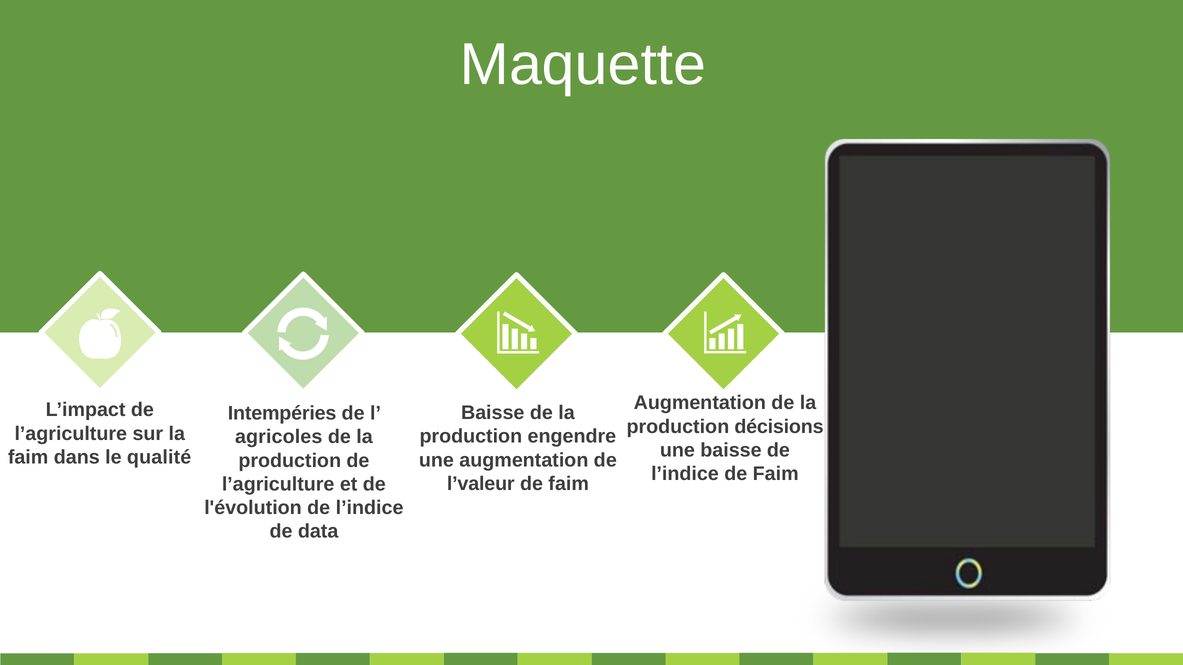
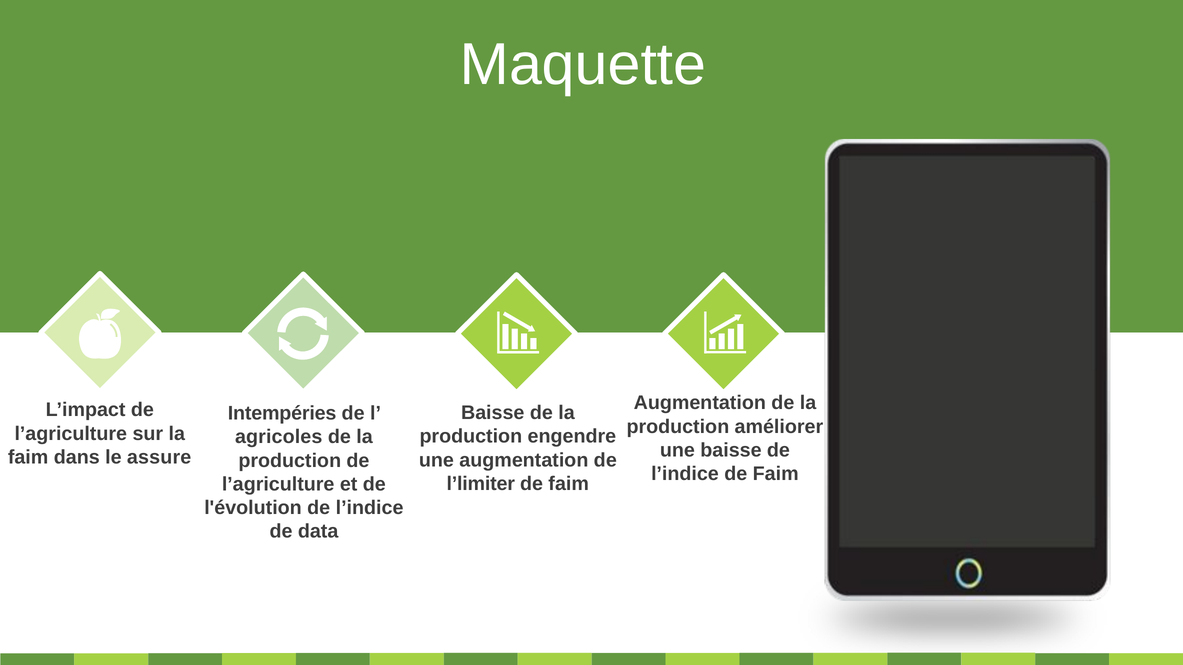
décisions: décisions -> améliorer (779, 427)
qualité: qualité -> assure (159, 457)
l’valeur: l’valeur -> l’limiter (481, 484)
